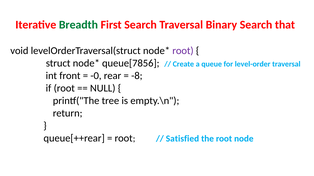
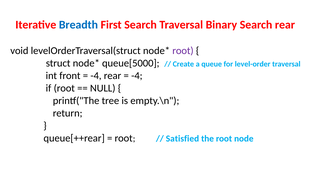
Breadth colour: green -> blue (78, 25)
Search that: that -> rear (285, 25)
queue[7856: queue[7856 -> queue[5000 (131, 63)
-0: -0 -> -4 (96, 76)
-8: -8 -> -4 (137, 76)
